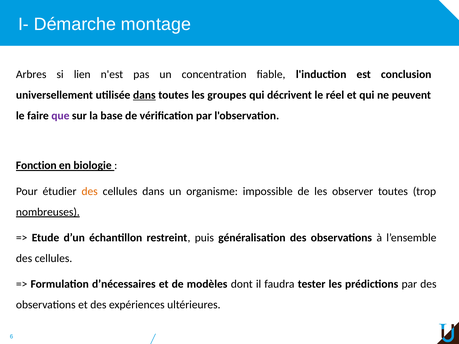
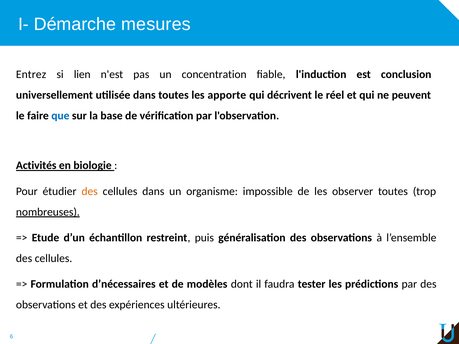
montage: montage -> mesures (156, 24)
Arbres: Arbres -> Entrez (31, 74)
dans underline: present -> none (144, 95)
groupes: groupes -> apporte (227, 95)
que colour: purple -> blue (60, 116)
Fonction: Fonction -> Activités (36, 166)
